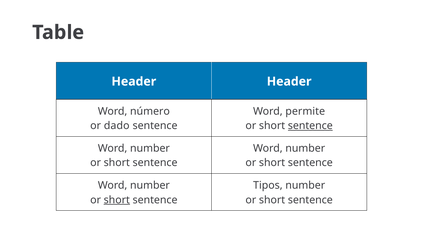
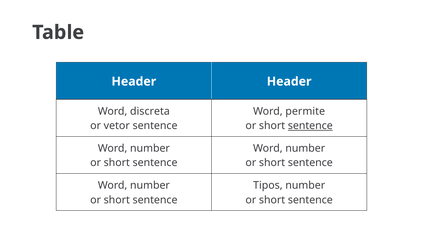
número: número -> discreta (150, 111)
dado: dado -> vetor (117, 126)
short underline: present -> none (117, 200)
